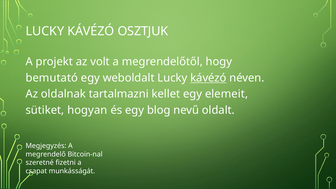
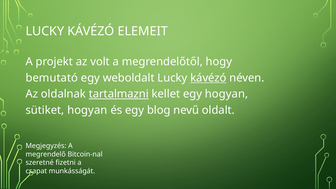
OSZTJUK: OSZTJUK -> ELEMEIT (143, 31)
tartalmazni underline: none -> present (119, 94)
egy elemeit: elemeit -> hogyan (227, 94)
